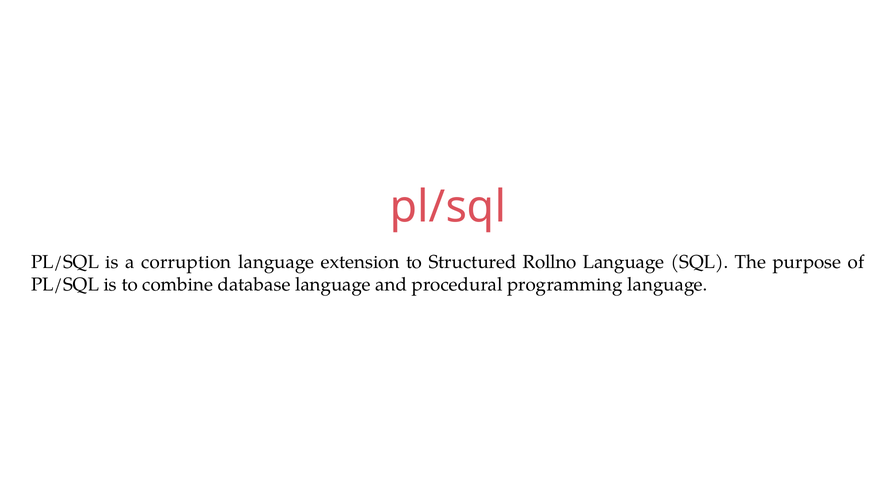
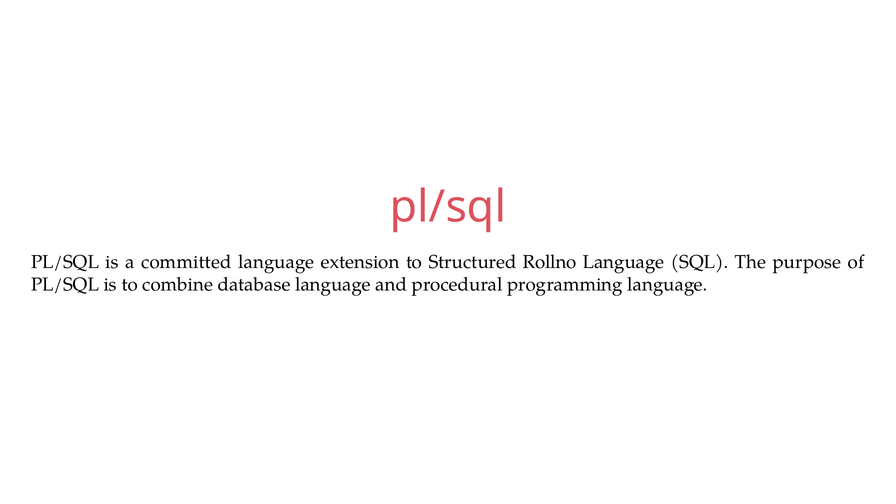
corruption: corruption -> committed (186, 262)
